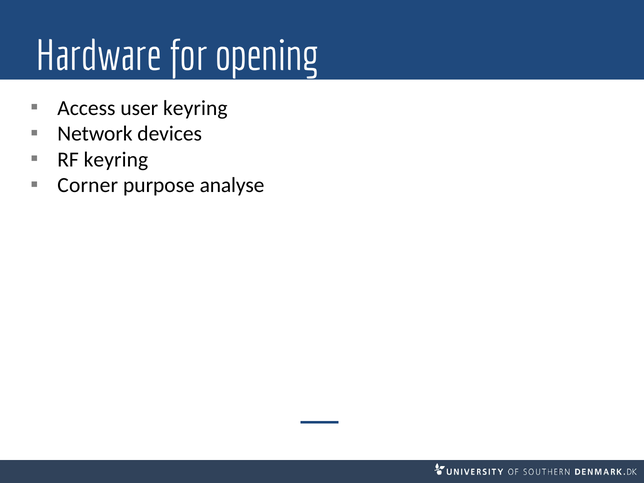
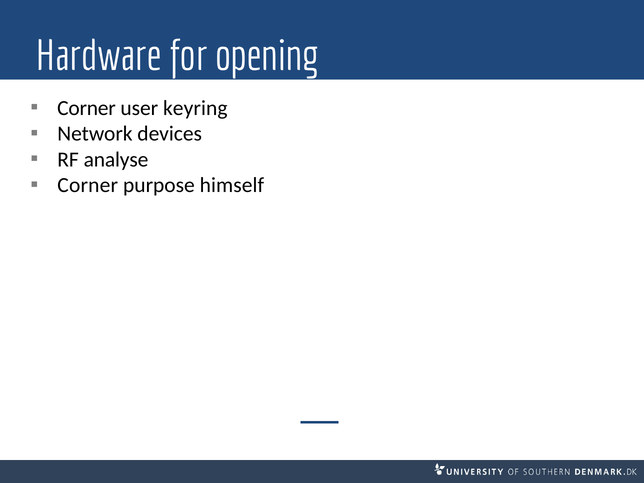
Access: Access -> Corner (87, 108)
RF keyring: keyring -> analyse (116, 160)
analyse: analyse -> himself (232, 185)
